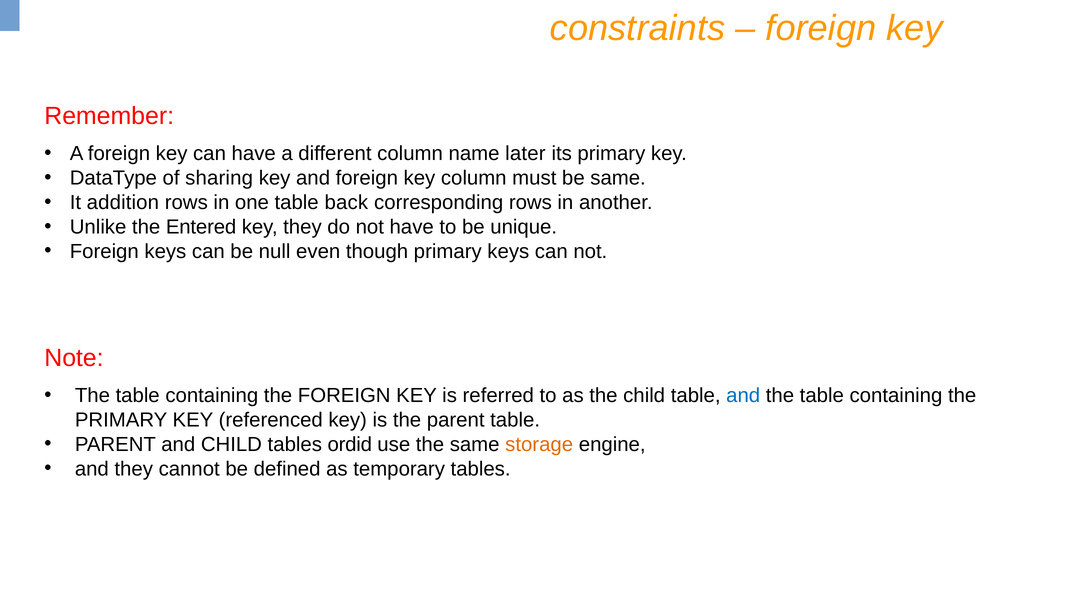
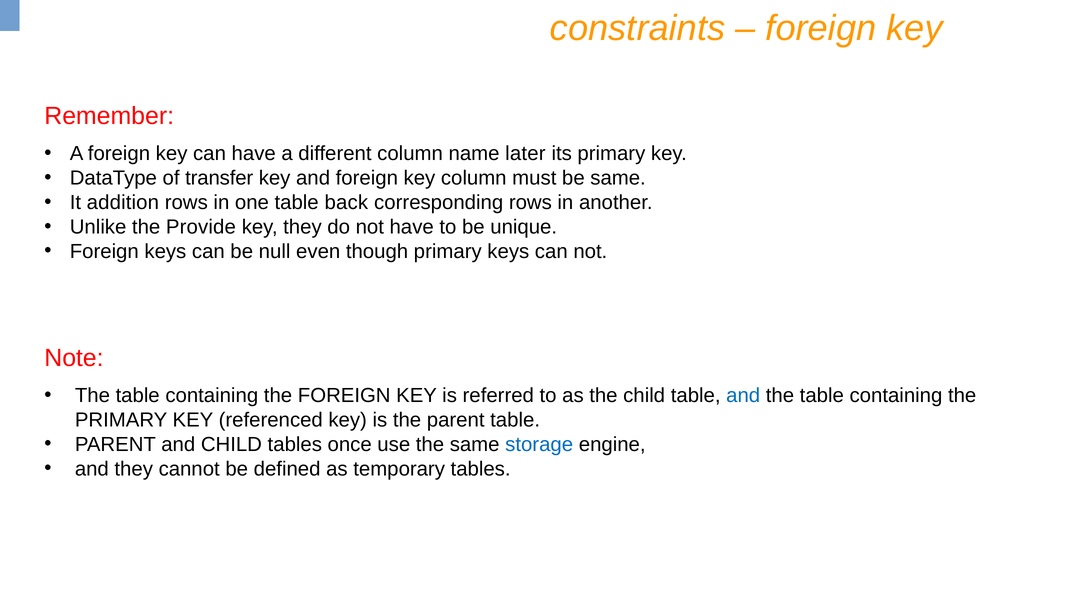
sharing: sharing -> transfer (219, 178)
Entered: Entered -> Provide (201, 227)
ordid: ordid -> once (350, 445)
storage colour: orange -> blue (539, 445)
